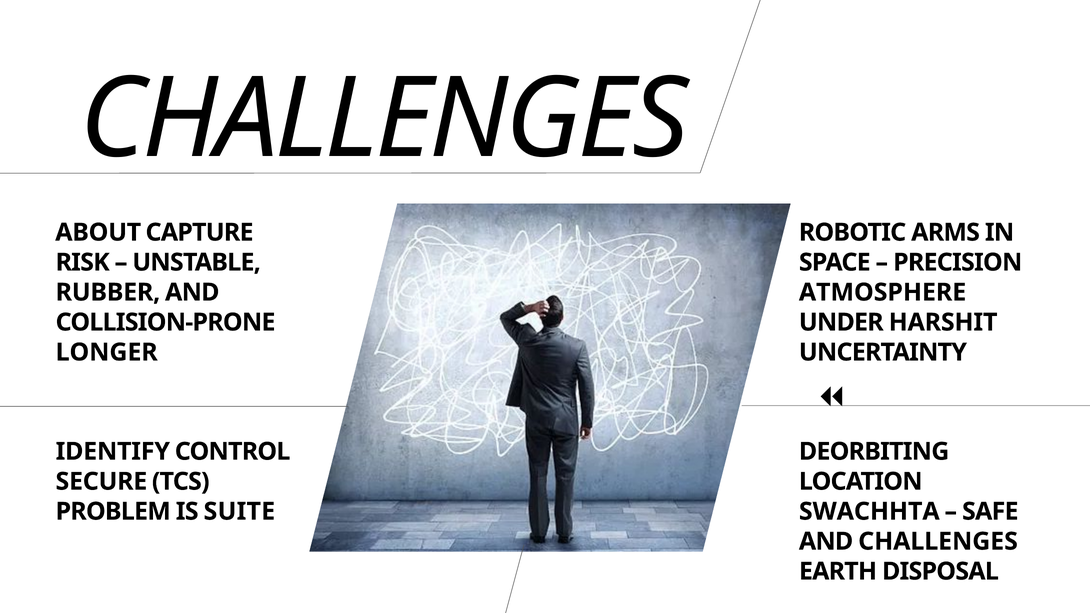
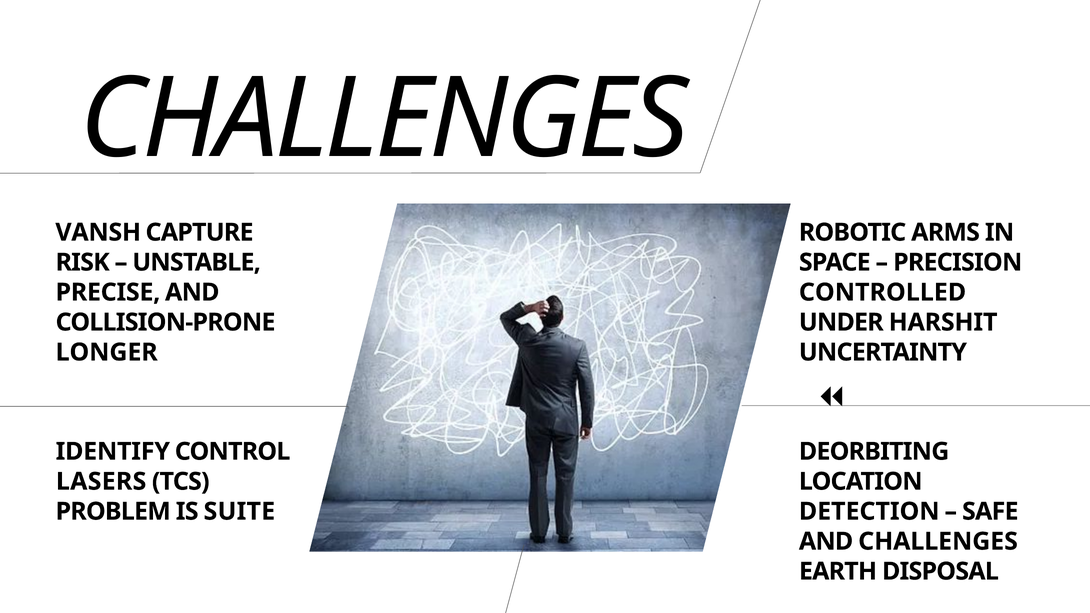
ABOUT: ABOUT -> VANSH (98, 232)
RUBBER: RUBBER -> PRECISE (108, 292)
ATMOSPHERE: ATMOSPHERE -> CONTROLLED (883, 292)
SECURE: SECURE -> LASERS (101, 482)
SWACHHTA: SWACHHTA -> DETECTION (869, 512)
